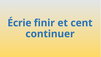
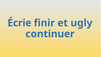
cent: cent -> ugly (81, 23)
